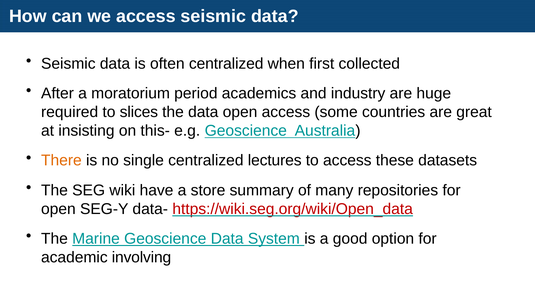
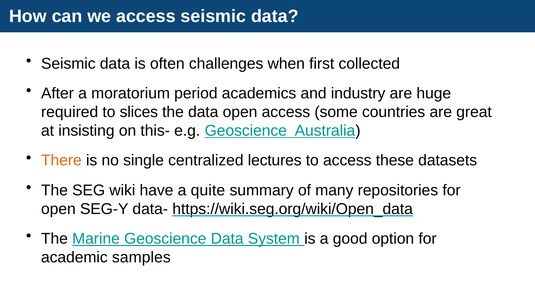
often centralized: centralized -> challenges (226, 64)
store: store -> quite (208, 190)
https://wiki.seg.org/wiki/Open_data colour: red -> black (293, 209)
involving: involving -> samples (141, 257)
